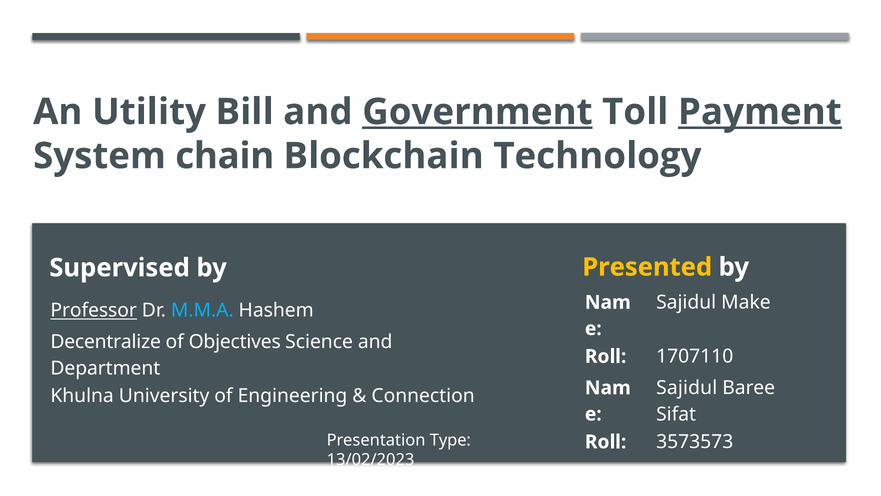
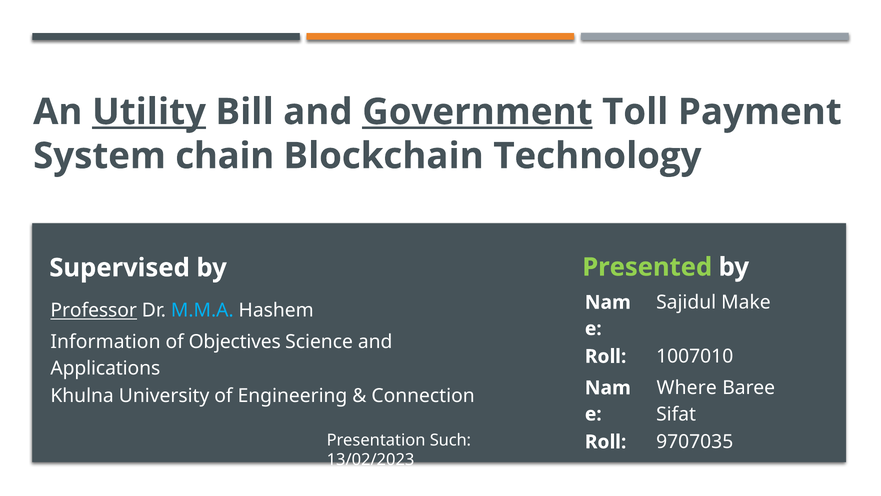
Utility underline: none -> present (149, 112)
Payment underline: present -> none (760, 112)
Presented colour: yellow -> light green (647, 267)
Decentralize: Decentralize -> Information (105, 342)
1707110: 1707110 -> 1007010 (695, 356)
Department: Department -> Applications (105, 368)
Sajidul: Sajidul -> Where (687, 388)
Type: Type -> Such (450, 440)
3573573: 3573573 -> 9707035 (695, 442)
